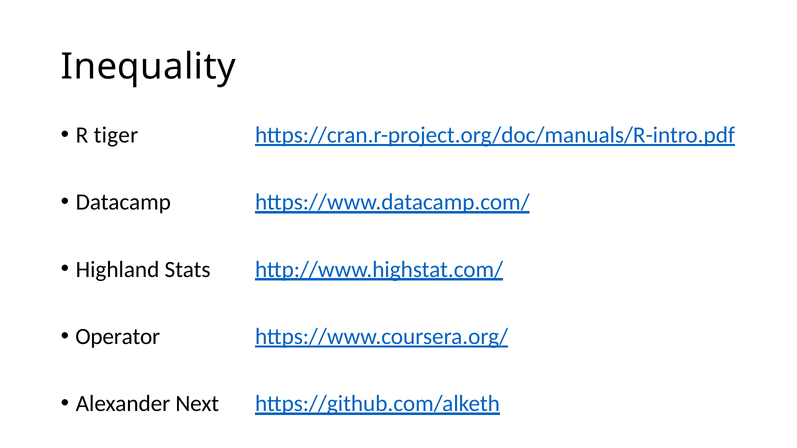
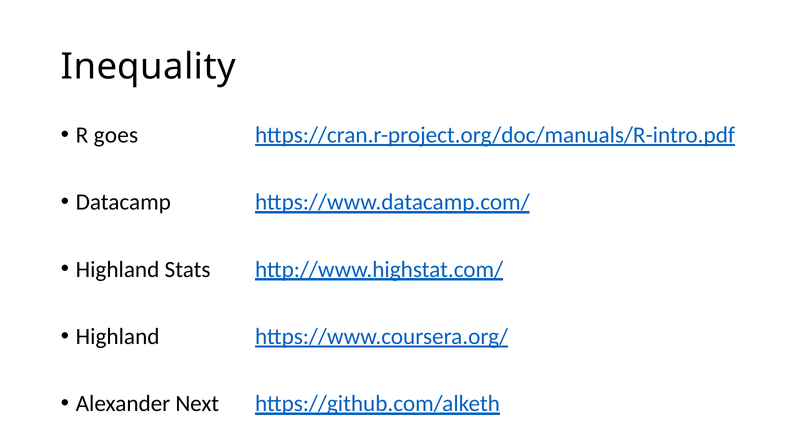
tiger: tiger -> goes (116, 135)
Operator: Operator -> Highland (118, 337)
